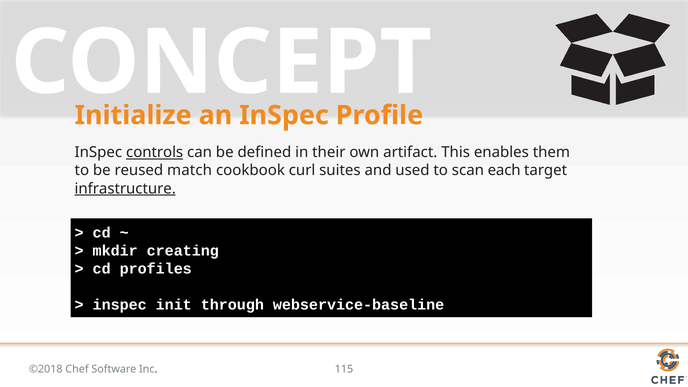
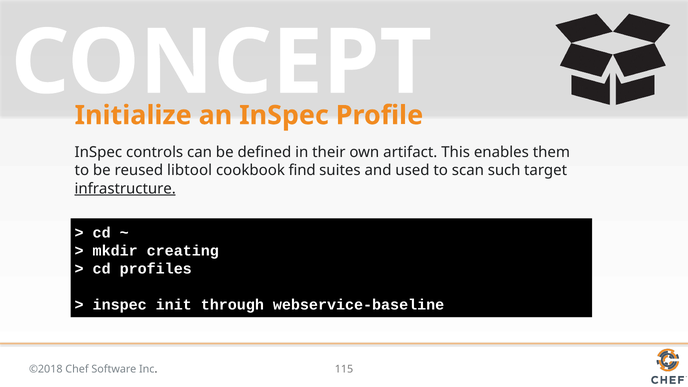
controls underline: present -> none (155, 152)
match: match -> libtool (190, 170)
curl: curl -> find (302, 170)
each: each -> such (504, 170)
